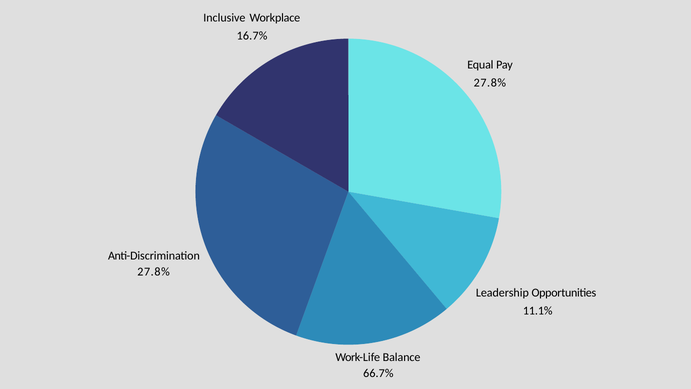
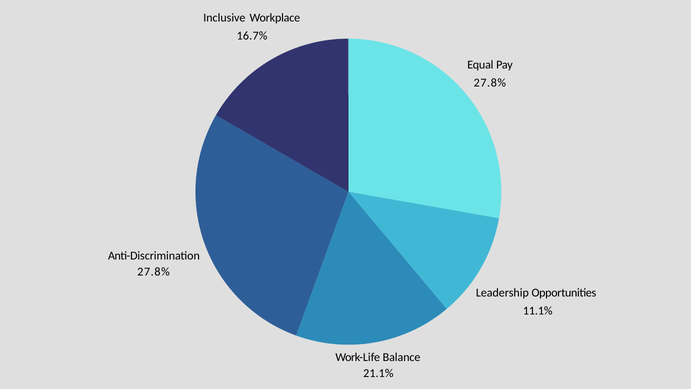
66.7%: 66.7% -> 21.1% (378, 373)
